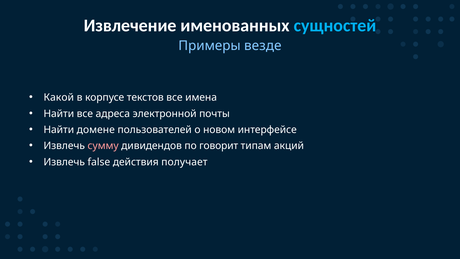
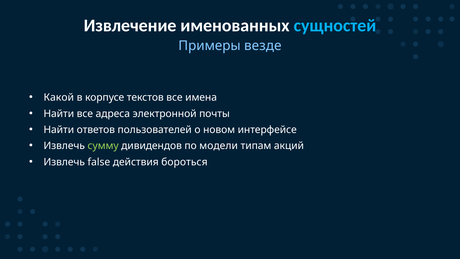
домене: домене -> ответов (96, 130)
сумму colour: pink -> light green (103, 146)
говорит: говорит -> модели (219, 146)
получает: получает -> бороться (184, 162)
